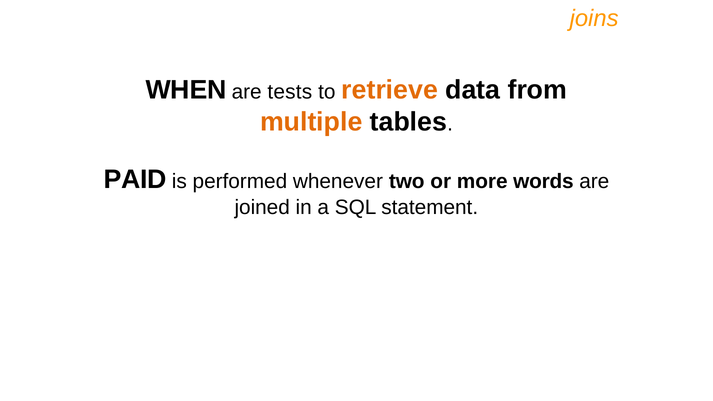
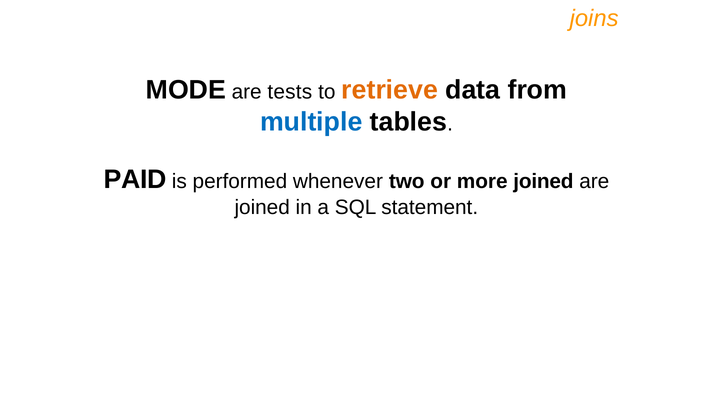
WHEN: WHEN -> MODE (186, 90)
multiple colour: orange -> blue (311, 122)
more words: words -> joined (543, 181)
